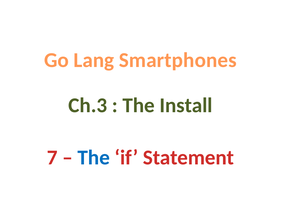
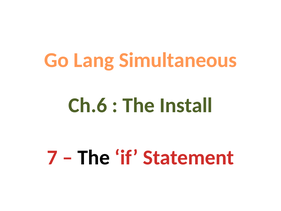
Smartphones: Smartphones -> Simultaneous (178, 60)
Ch.3: Ch.3 -> Ch.6 (88, 105)
The colour: blue -> black (94, 157)
